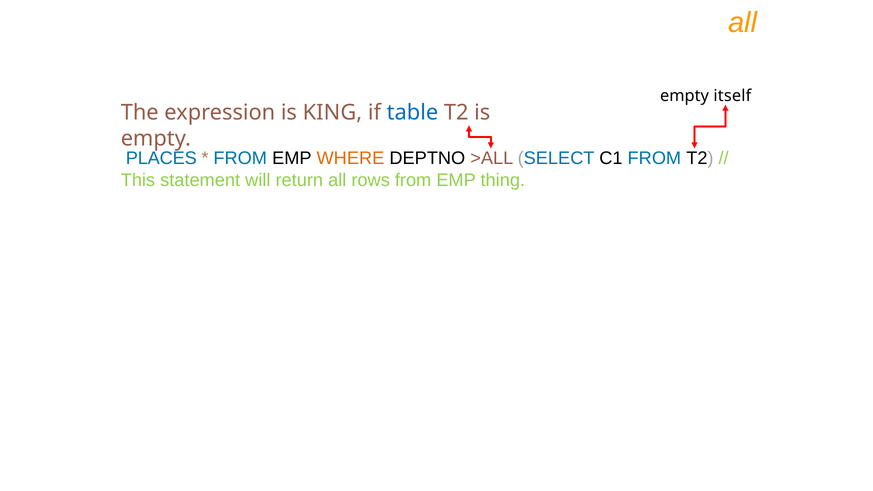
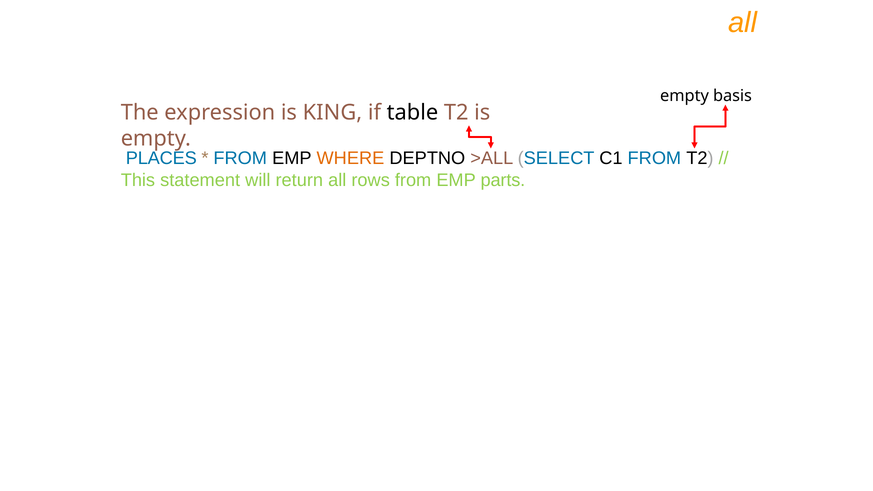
itself: itself -> basis (733, 96)
table colour: blue -> black (412, 112)
thing: thing -> parts (503, 180)
